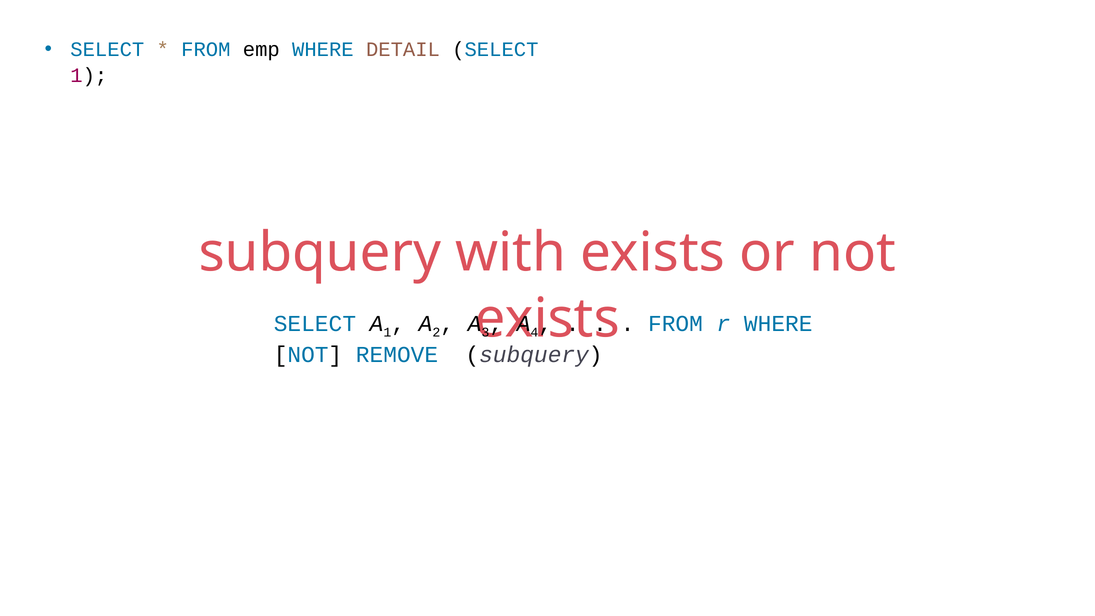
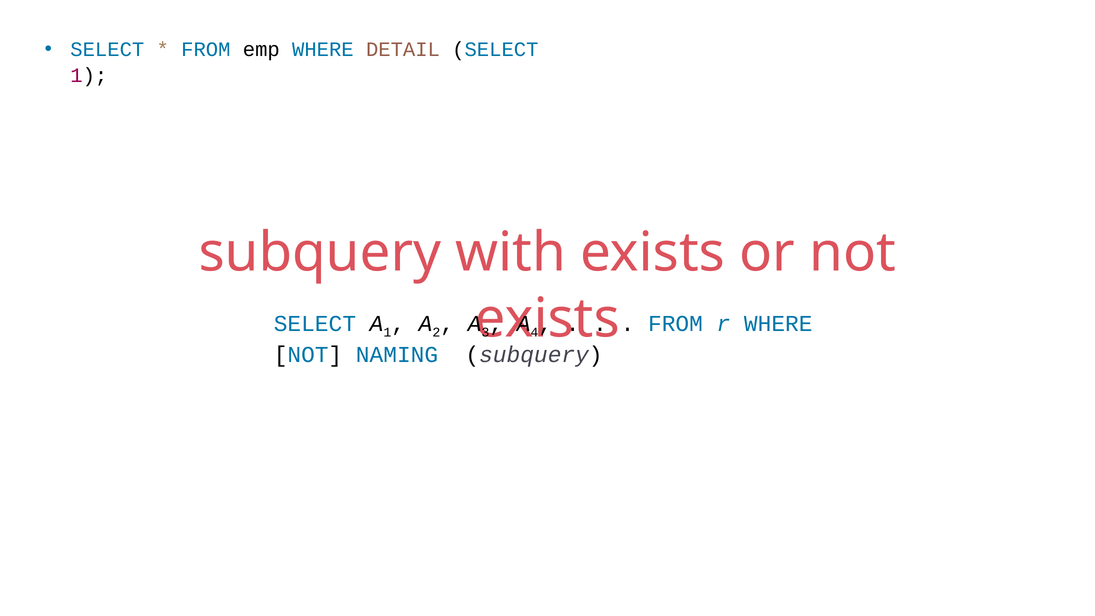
REMOVE: REMOVE -> NAMING (397, 355)
